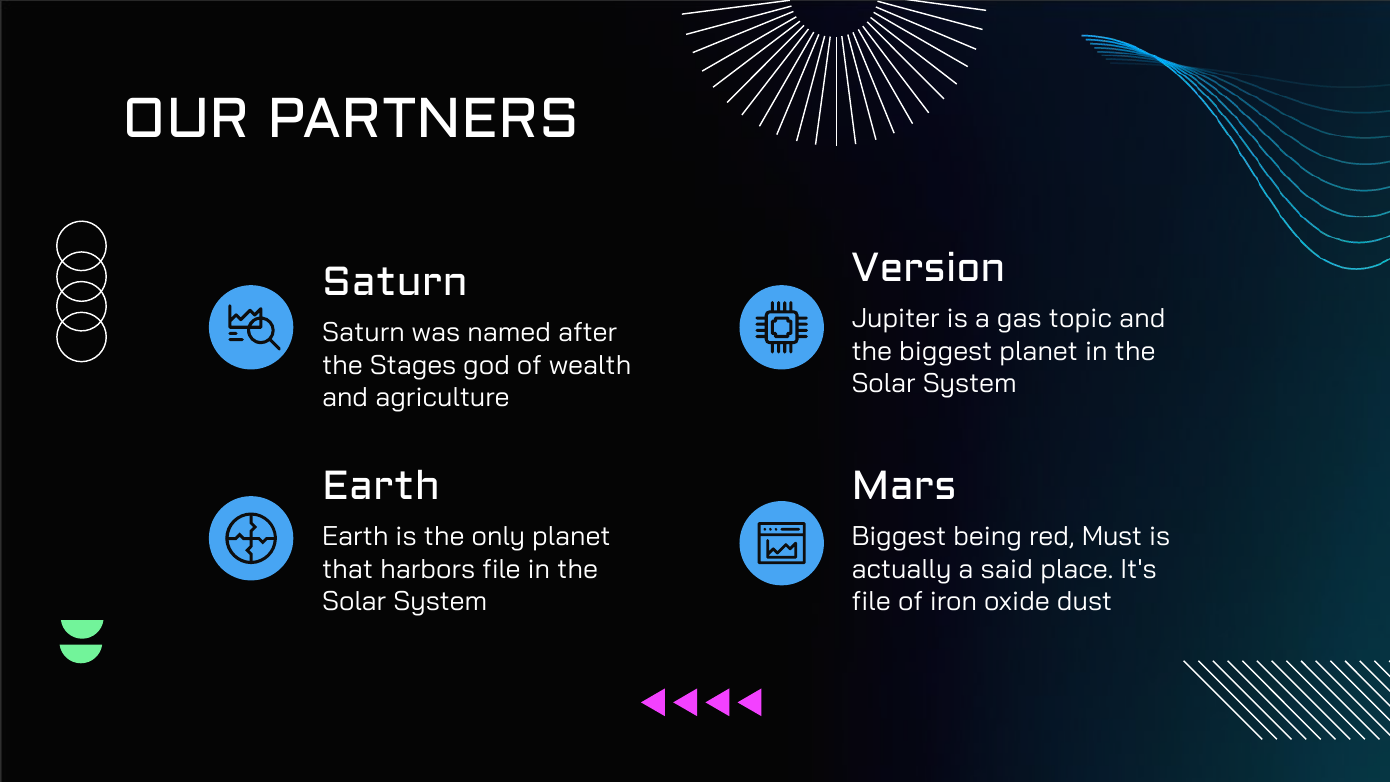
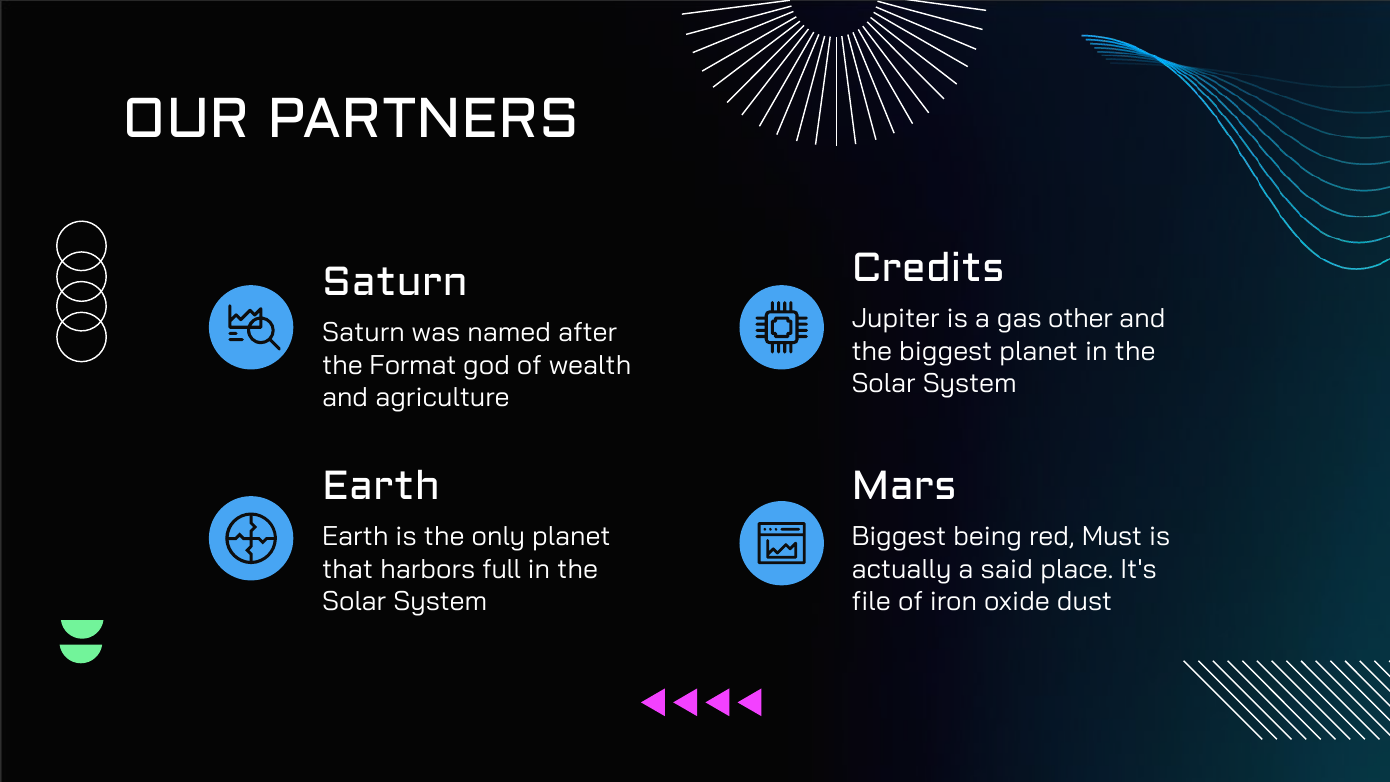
Version: Version -> Credits (928, 268)
topic: topic -> other (1081, 319)
Stages: Stages -> Format (413, 365)
harbors file: file -> full (501, 569)
